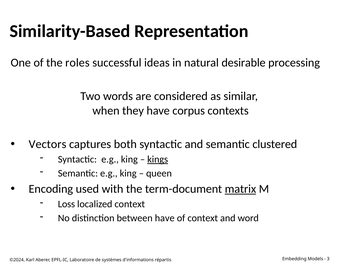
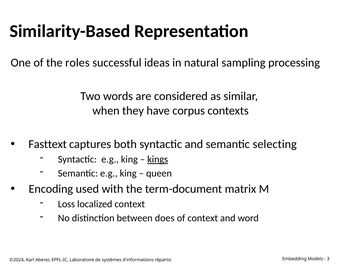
desirable: desirable -> sampling (244, 63)
Vectors: Vectors -> Fasttext (48, 144)
clustered: clustered -> selecting (275, 144)
matrix underline: present -> none (240, 189)
between have: have -> does (165, 218)
